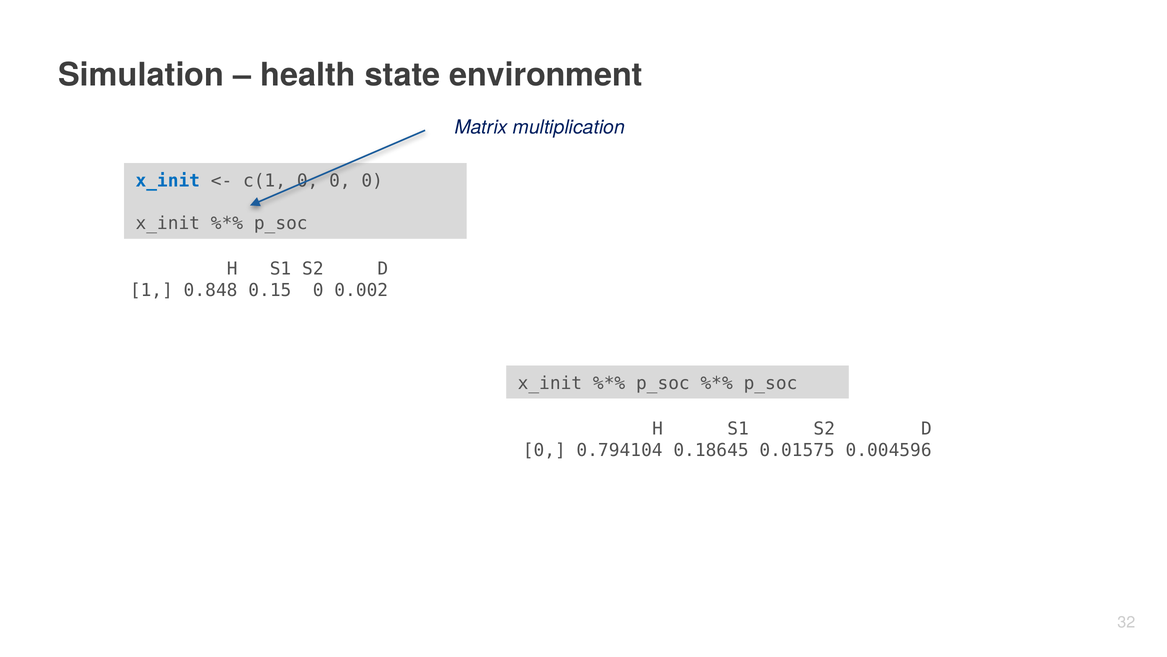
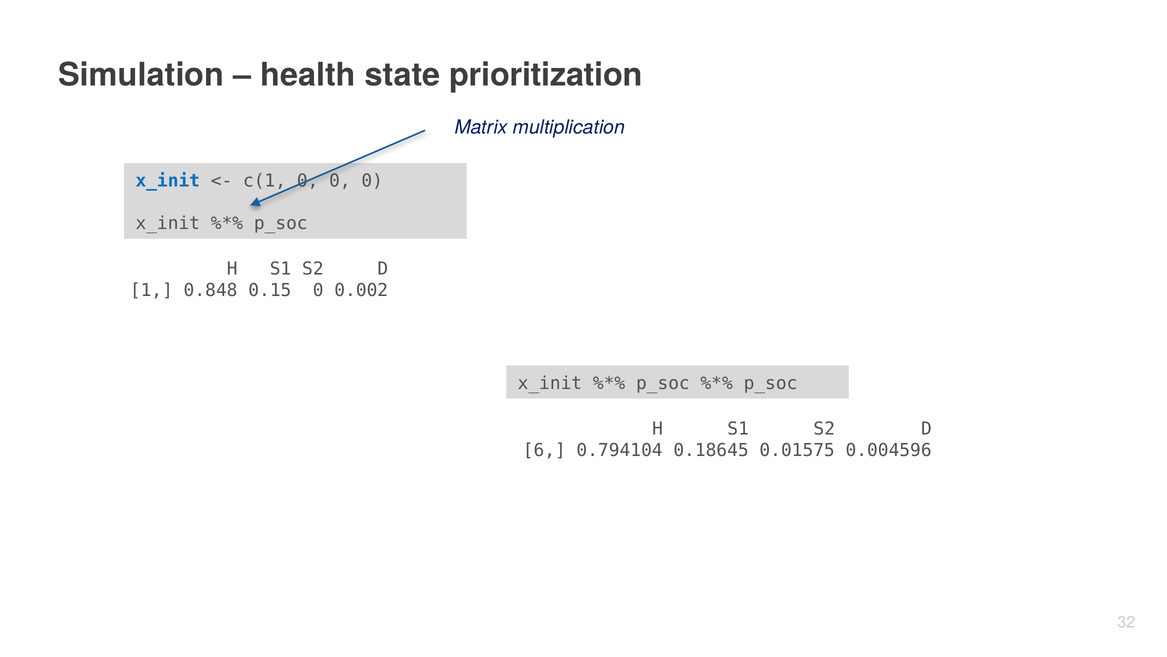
environment: environment -> prioritization (546, 75)
0: 0 -> 6 (544, 450)
